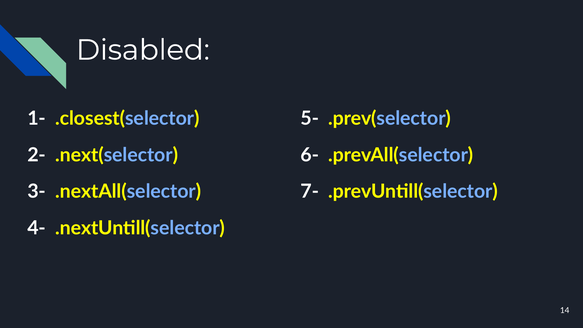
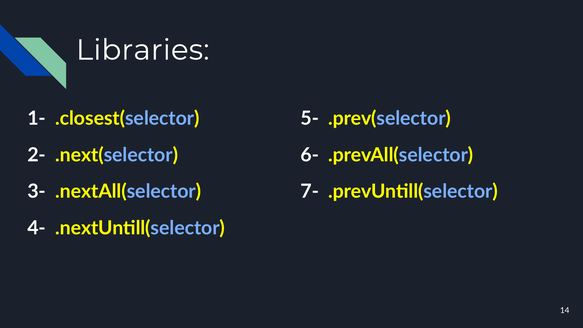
Disabled: Disabled -> Libraries (143, 50)
